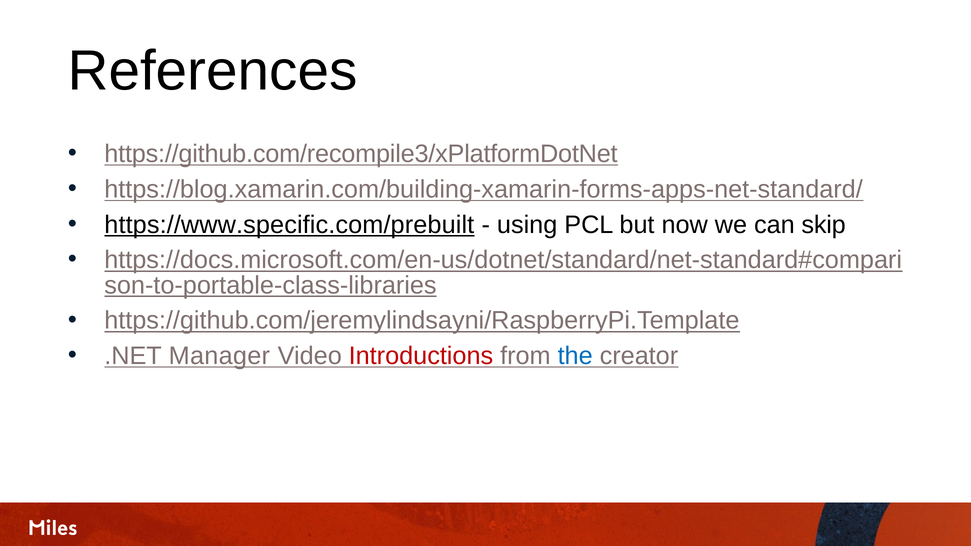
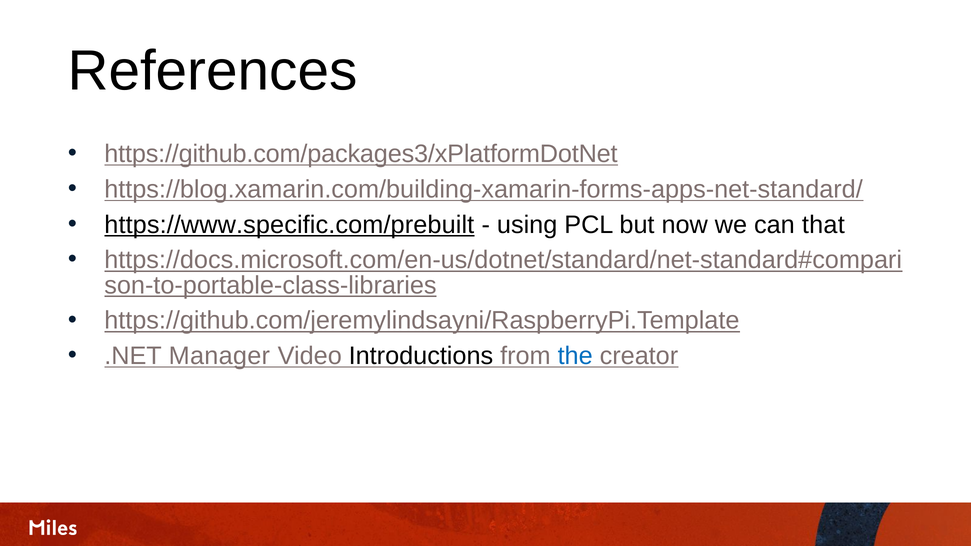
https://github.com/recompile3/xPlatformDotNet: https://github.com/recompile3/xPlatformDotNet -> https://github.com/packages3/xPlatformDotNet (361, 154)
skip: skip -> that (823, 225)
Introductions colour: red -> black (421, 356)
